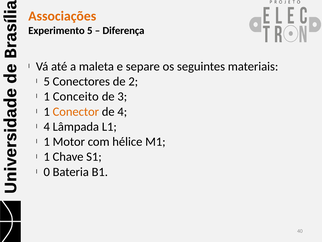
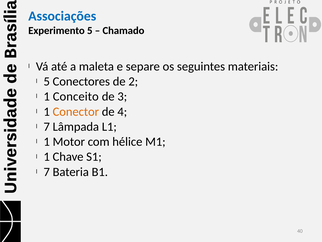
Associações colour: orange -> blue (62, 16)
Diferença: Diferença -> Chamado (123, 31)
4: 4 -> 7 (47, 126)
0: 0 -> 7 (47, 172)
